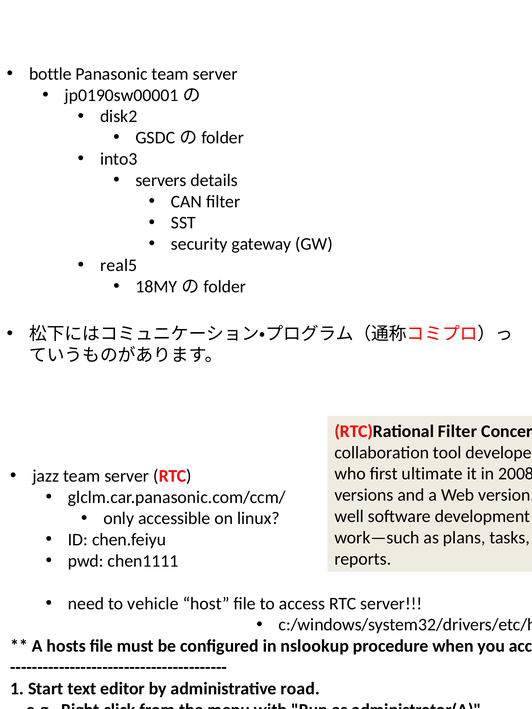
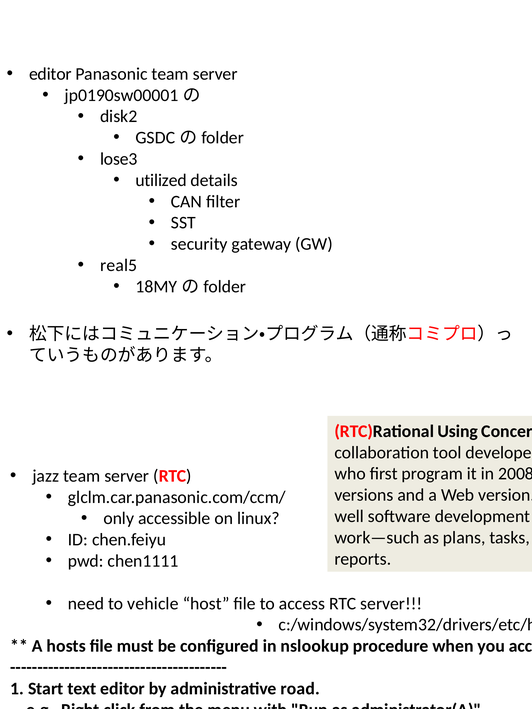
bottle: bottle -> editor (50, 74)
into3: into3 -> lose3 (119, 159)
servers: servers -> utilized (161, 180)
RTC)Rational Filter: Filter -> Using (458, 431)
ultimate: ultimate -> program (432, 474)
